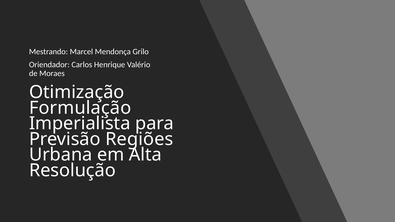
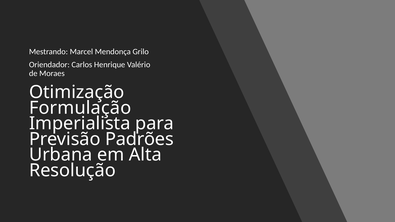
Regiões: Regiões -> Padrões (139, 139)
